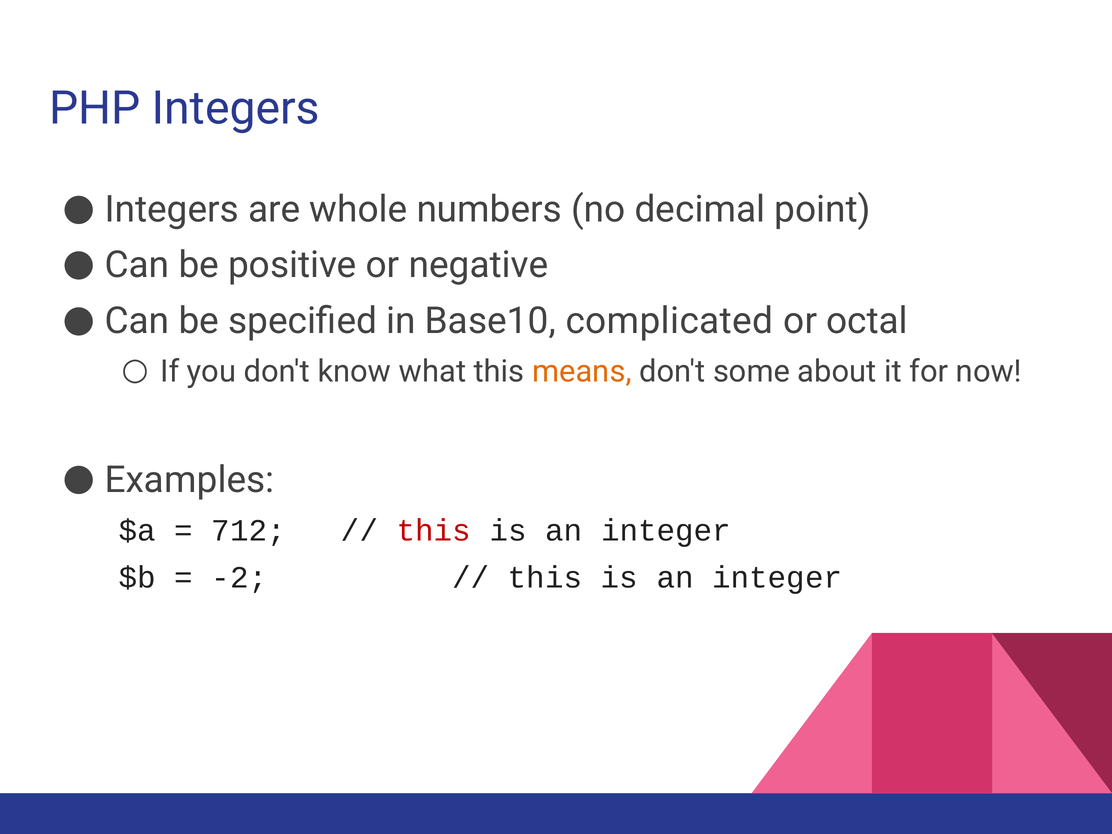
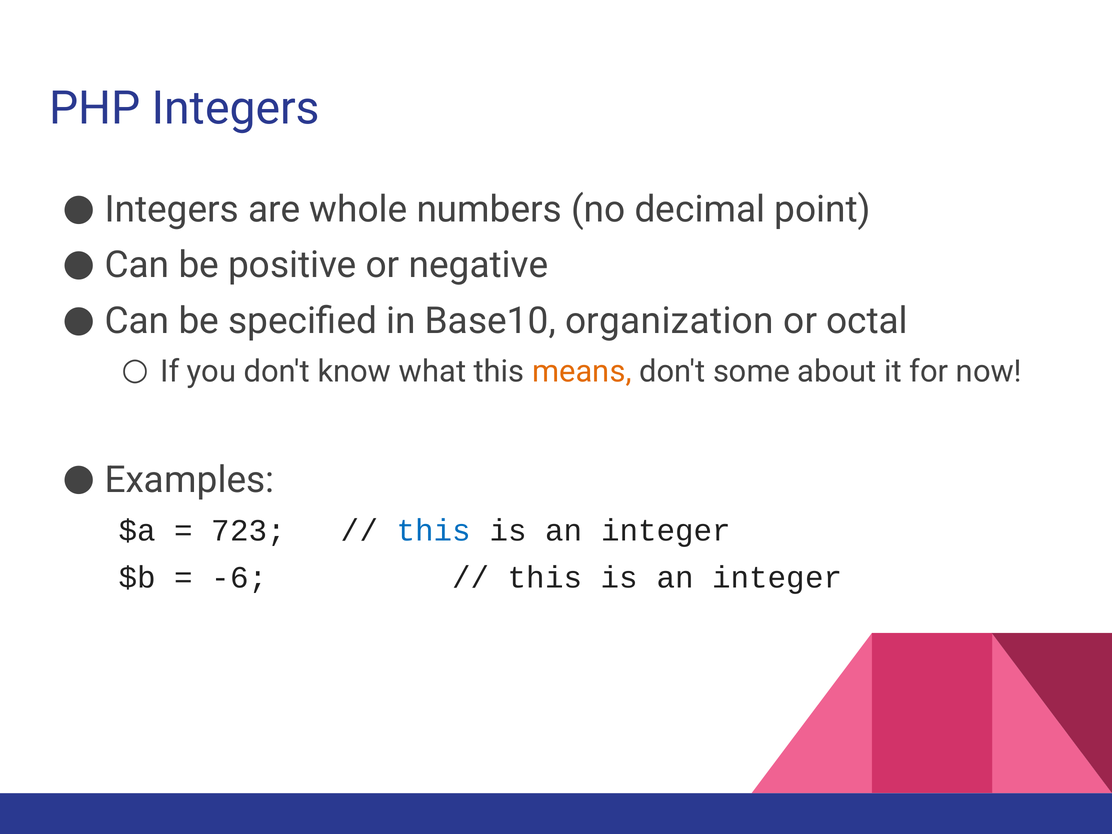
complicated: complicated -> organization (669, 321)
712: 712 -> 723 (249, 530)
this colour: red -> blue (434, 530)
-2: -2 -> -6 (239, 578)
